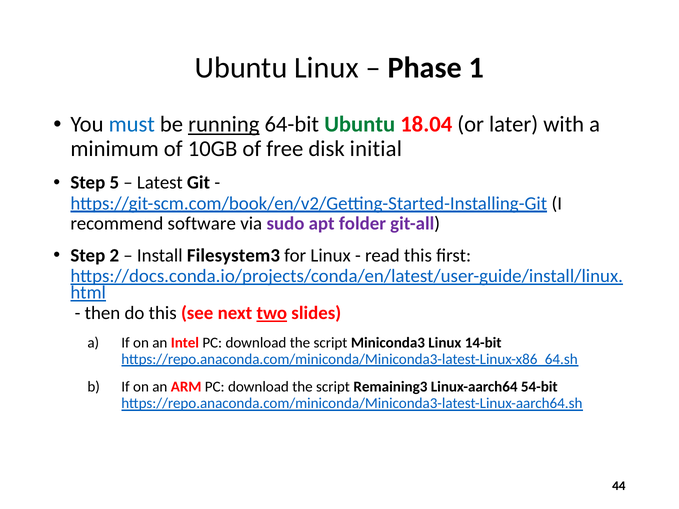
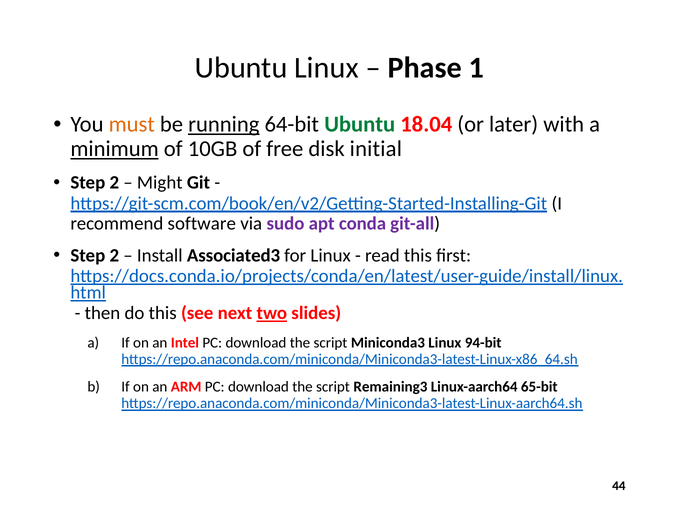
must colour: blue -> orange (132, 125)
minimum underline: none -> present (115, 149)
5: 5 -> 2 (114, 183)
Latest: Latest -> Might (160, 183)
folder: folder -> conda (362, 224)
Filesystem3: Filesystem3 -> Associated3 (234, 256)
14-bit: 14-bit -> 94-bit (483, 343)
54-bit: 54-bit -> 65-bit (539, 387)
